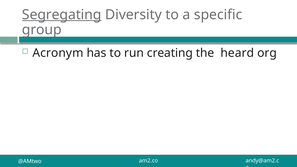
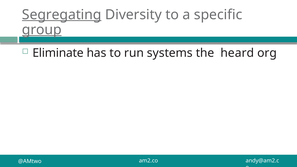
group underline: none -> present (42, 30)
Acronym: Acronym -> Eliminate (58, 53)
creating: creating -> systems (170, 53)
